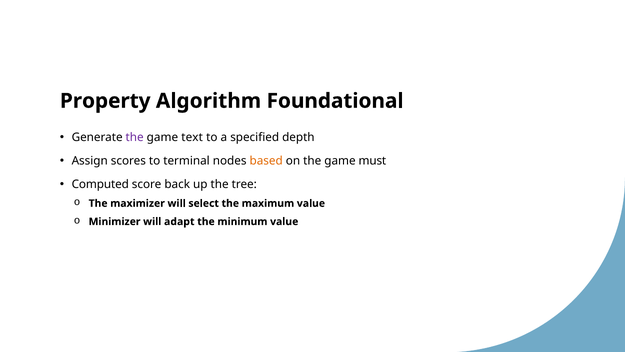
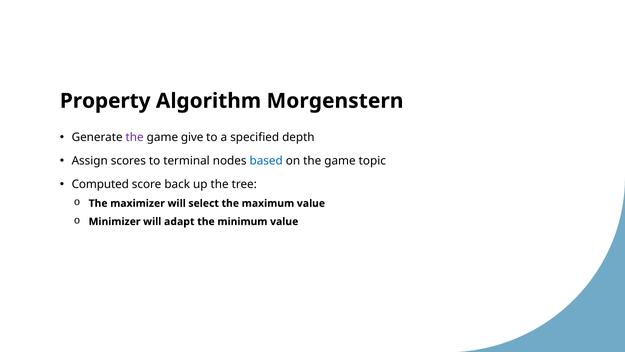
Foundational: Foundational -> Morgenstern (335, 101)
text: text -> give (192, 137)
based colour: orange -> blue (266, 161)
must: must -> topic (372, 161)
